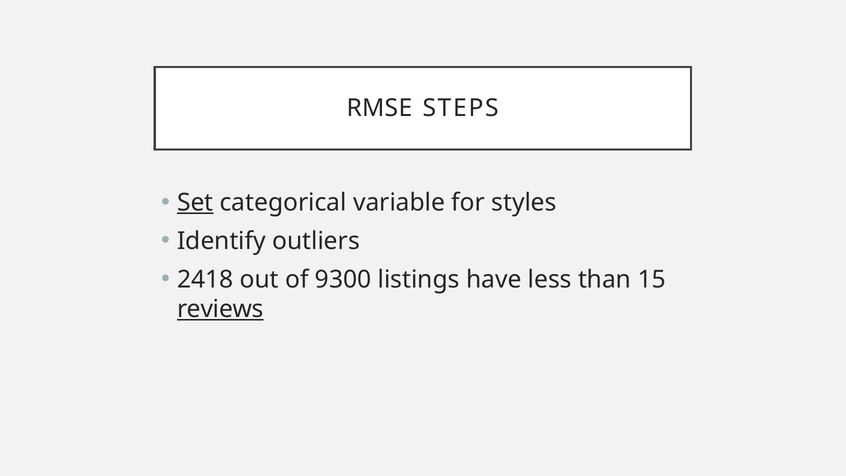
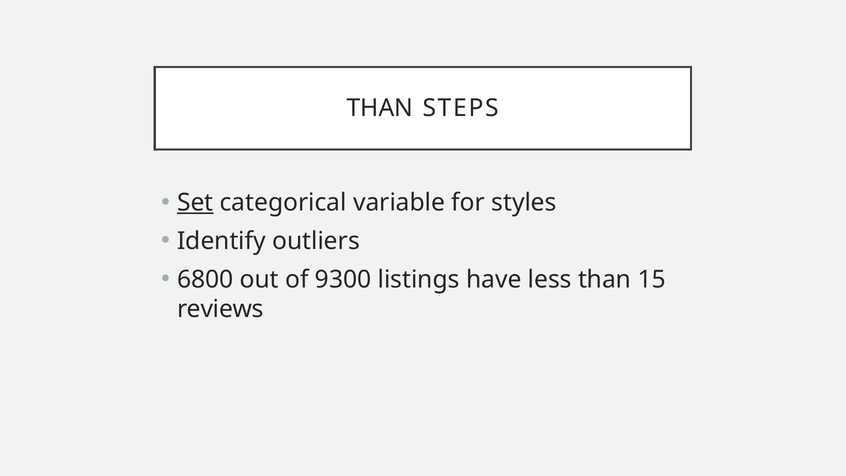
RMSE: RMSE -> THAN (380, 108)
2418: 2418 -> 6800 (205, 279)
reviews underline: present -> none (220, 309)
